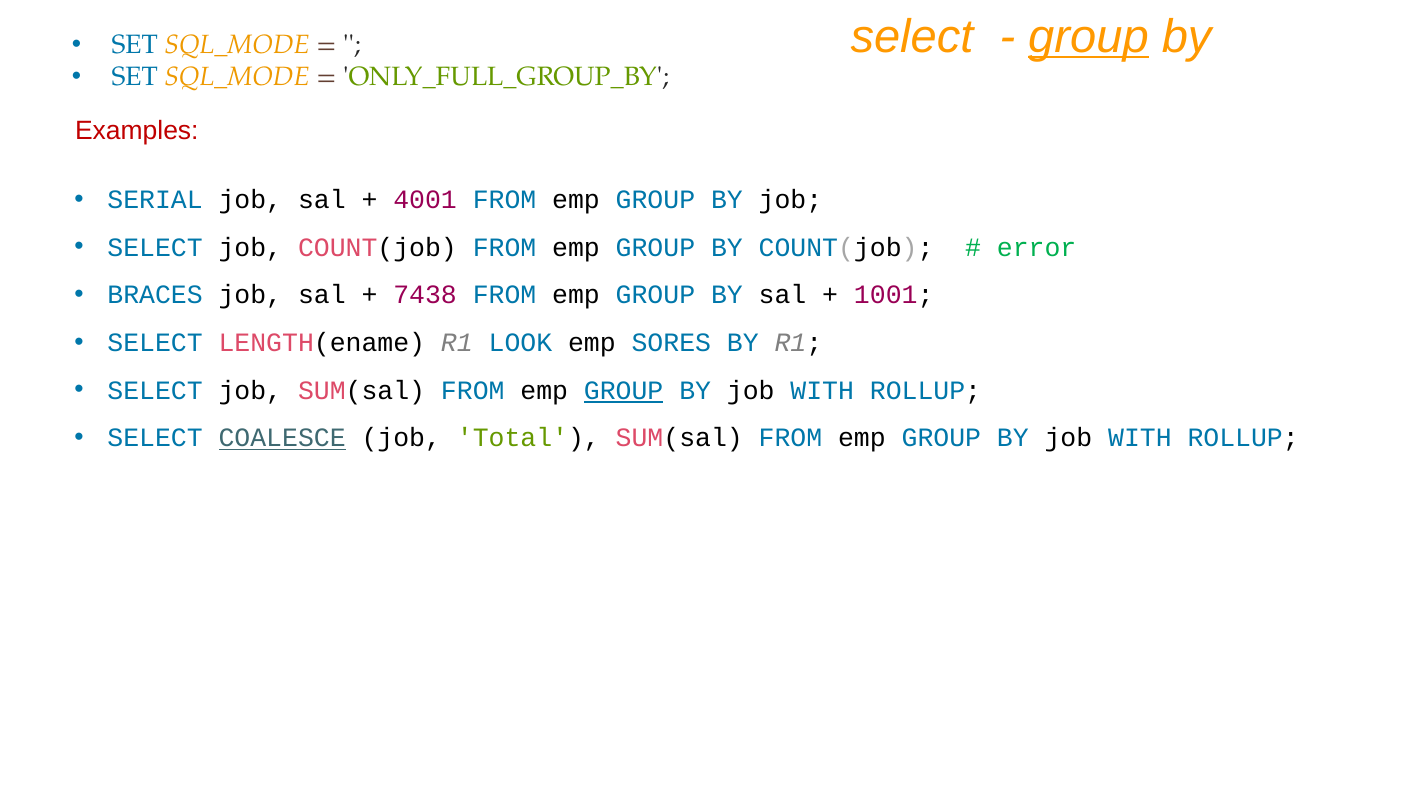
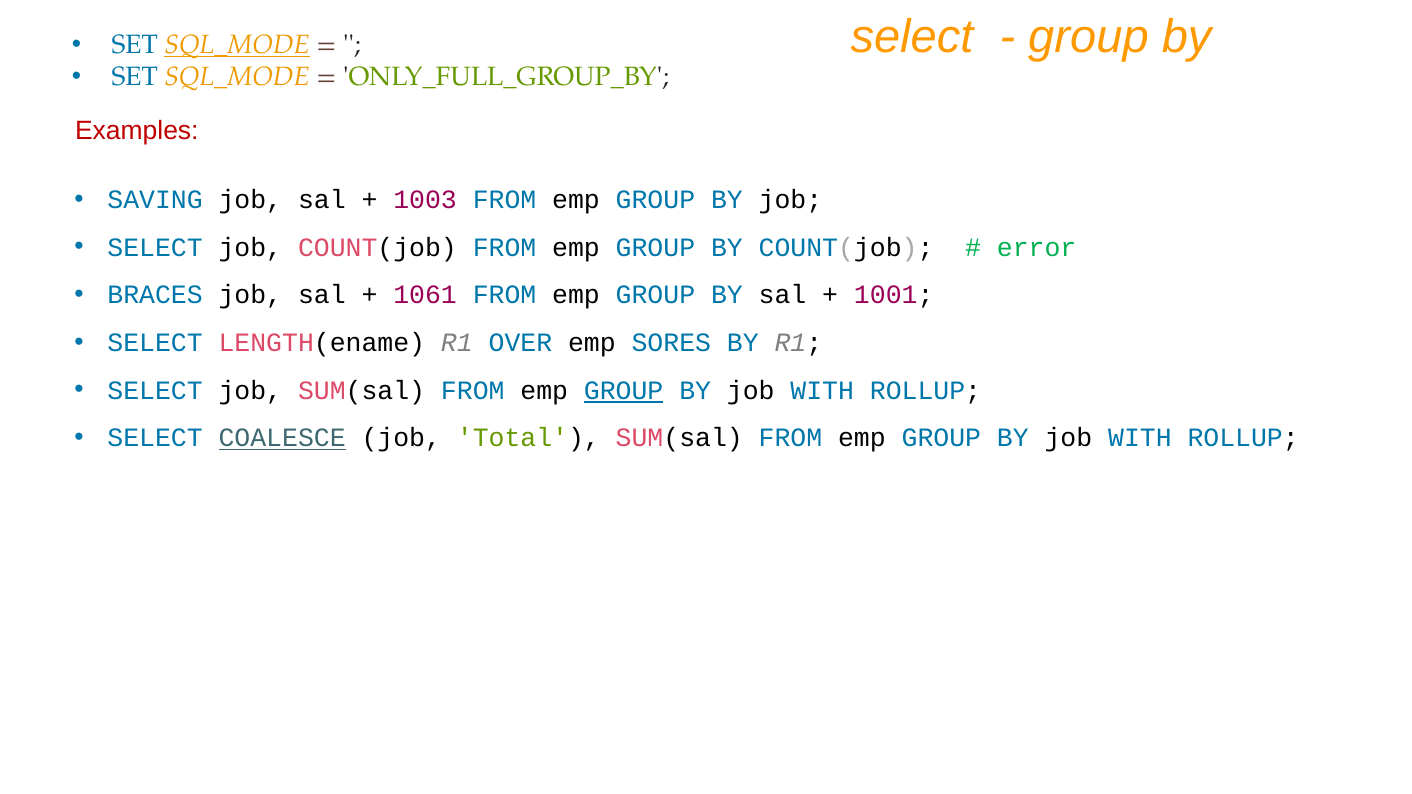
group underline: present -> none (1088, 37)
SQL_MODE underline: none -> present (237, 45)
SERIAL: SERIAL -> SAVING (155, 200)
4001: 4001 -> 1003 (425, 200)
7438: 7438 -> 1061 (425, 295)
LOOK: LOOK -> OVER (520, 343)
